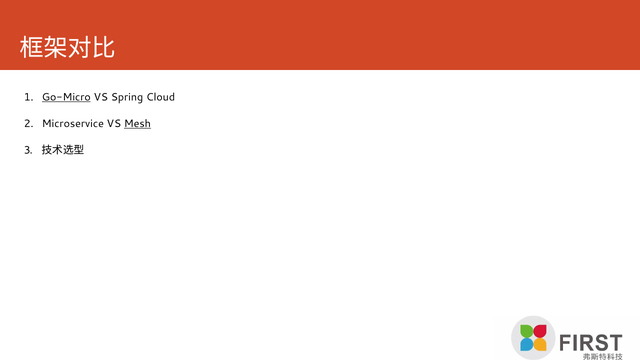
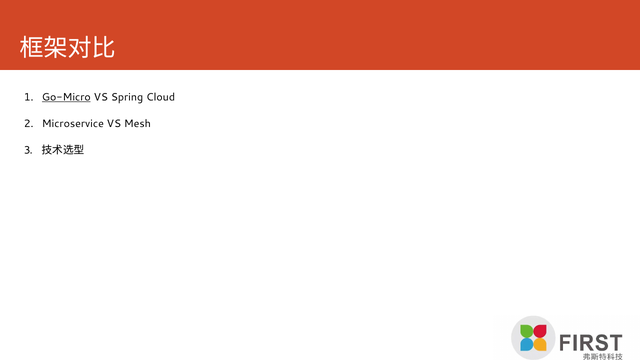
Mesh underline: present -> none (137, 124)
